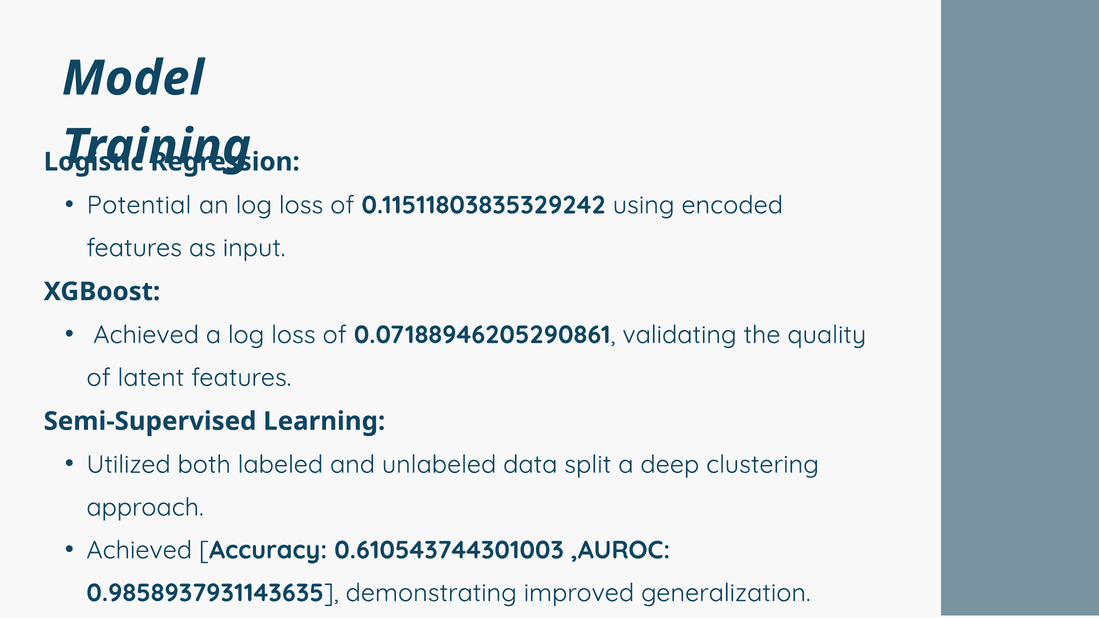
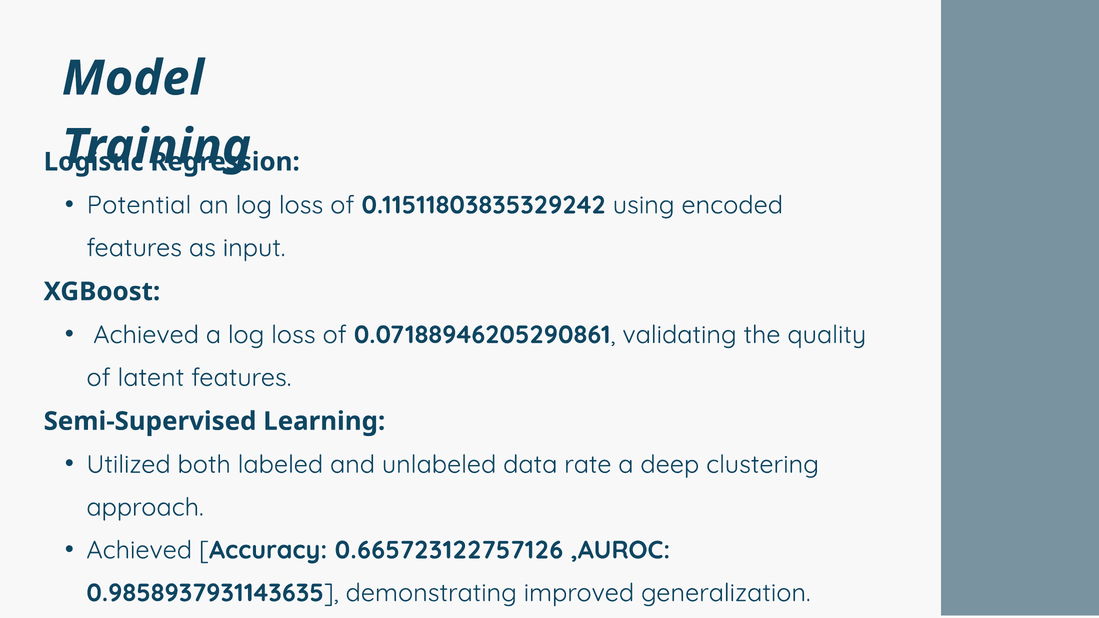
split: split -> rate (588, 465)
0.610543744301003: 0.610543744301003 -> 0.665723122757126 (449, 550)
